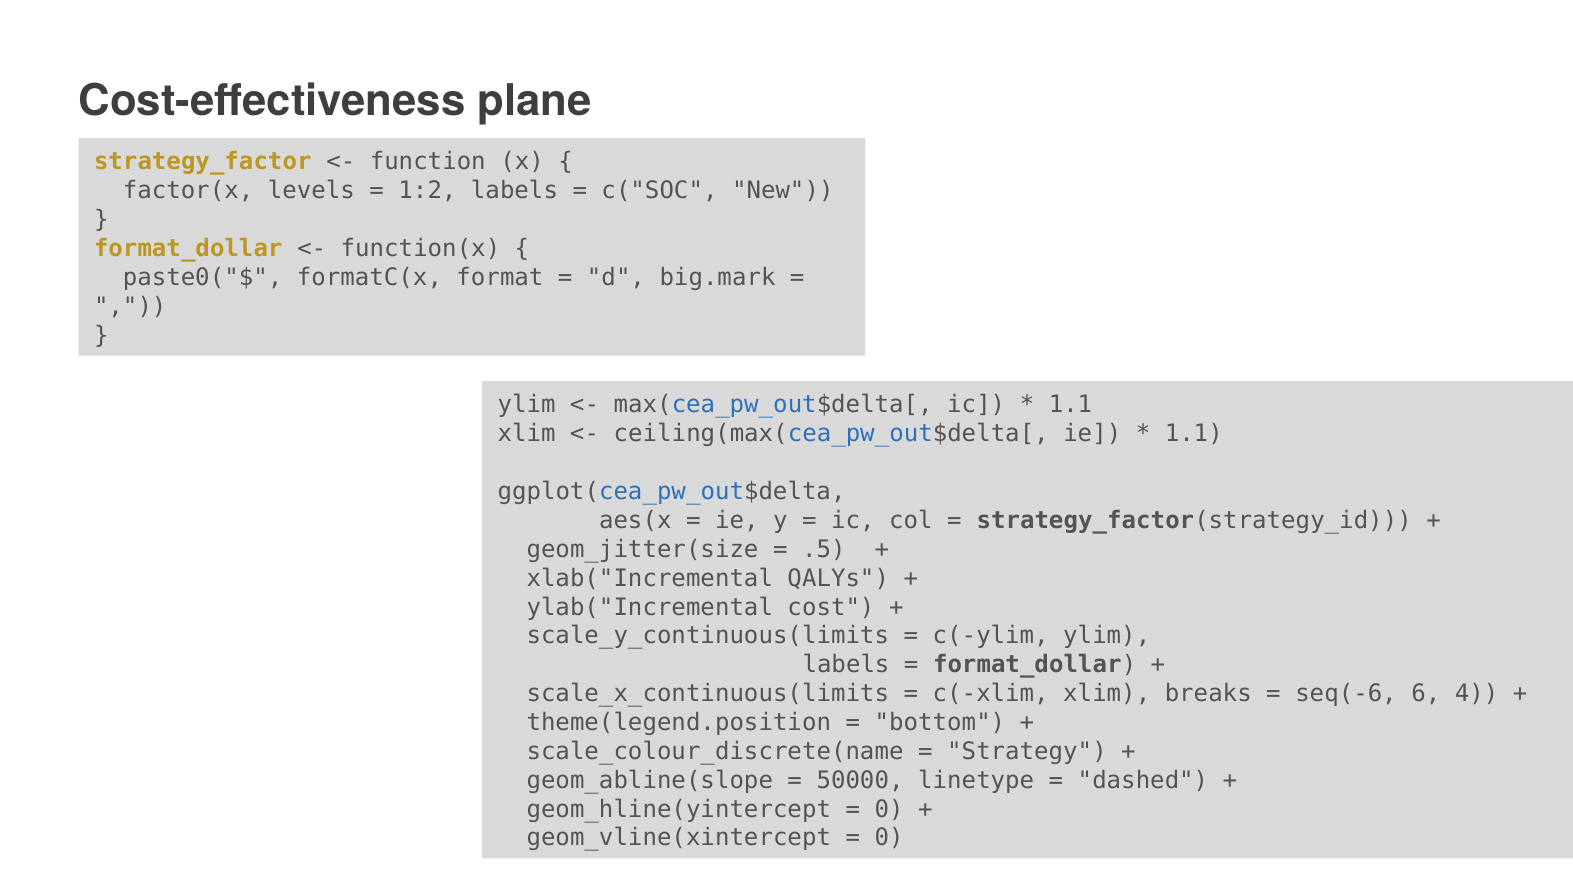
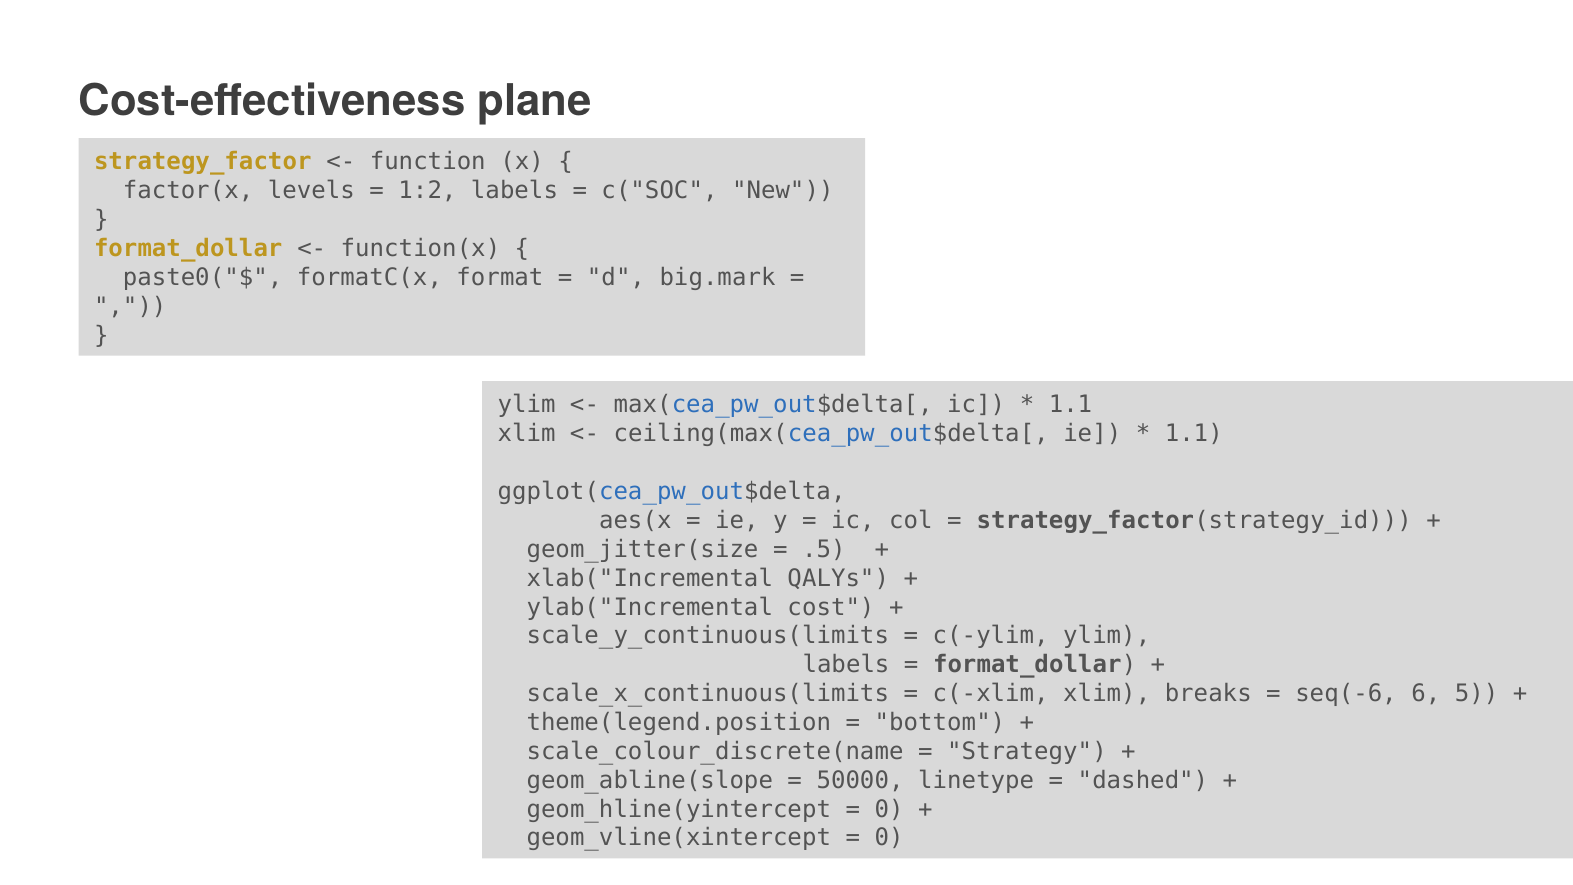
4: 4 -> 5 (1477, 694)
